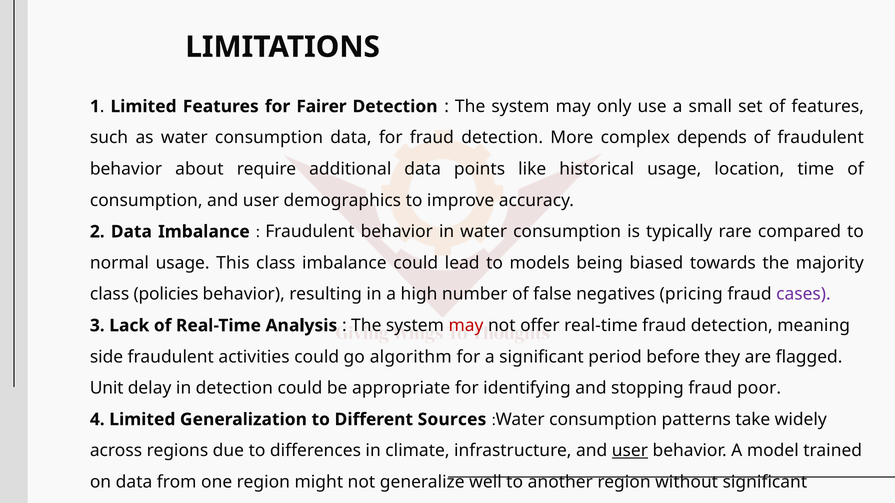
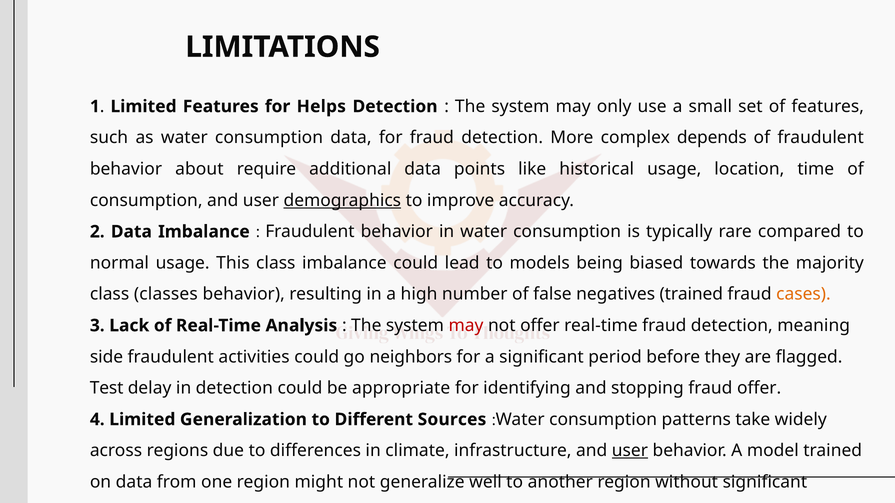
Fairer: Fairer -> Helps (321, 107)
demographics underline: none -> present (342, 201)
policies: policies -> classes (166, 295)
negatives pricing: pricing -> trained (691, 295)
cases colour: purple -> orange (803, 295)
algorithm: algorithm -> neighbors (411, 357)
Unit: Unit -> Test (107, 388)
fraud poor: poor -> offer (759, 388)
